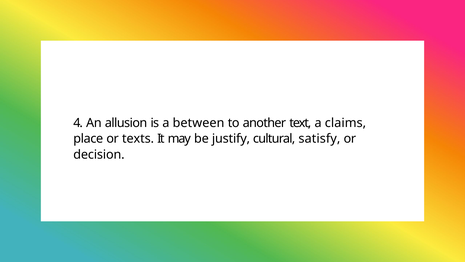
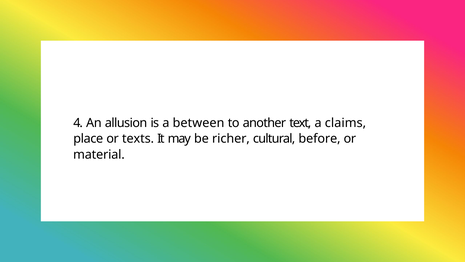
justify: justify -> richer (231, 138)
satisfy: satisfy -> before (319, 138)
decision: decision -> material (99, 154)
